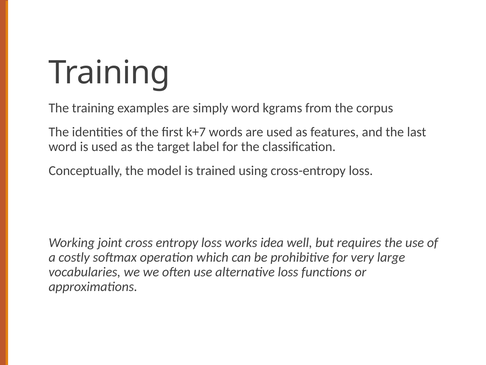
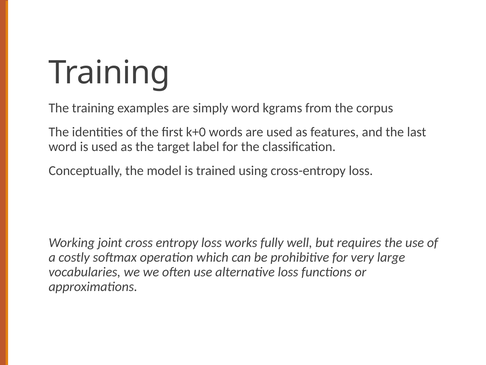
k+7: k+7 -> k+0 (196, 132)
idea: idea -> fully (272, 242)
